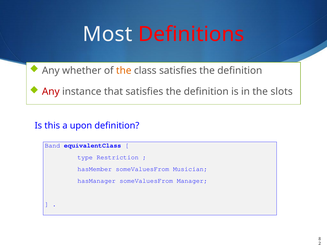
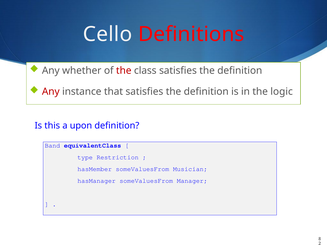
Most: Most -> Cello (108, 34)
the colour: orange -> red (124, 71)
slots: slots -> logic (282, 92)
